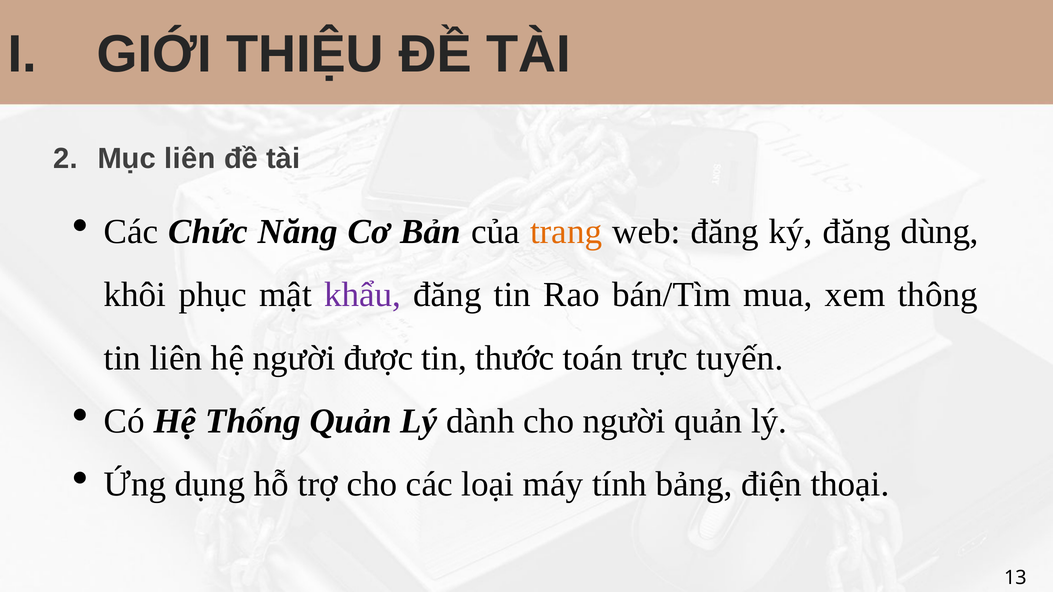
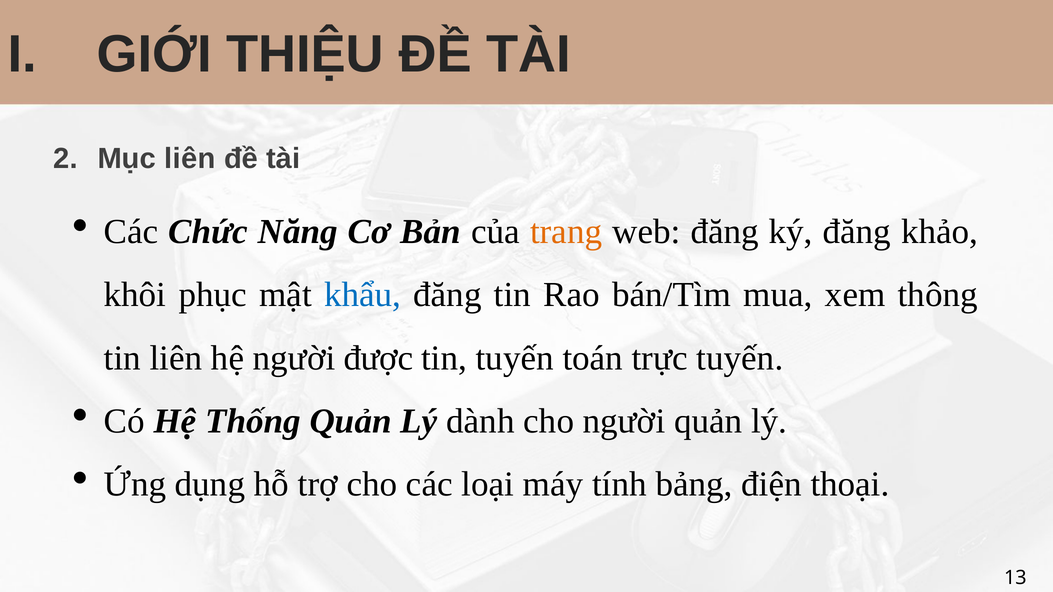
dùng: dùng -> khảo (940, 232)
khẩu colour: purple -> blue (363, 295)
tin thước: thước -> tuyến (515, 358)
